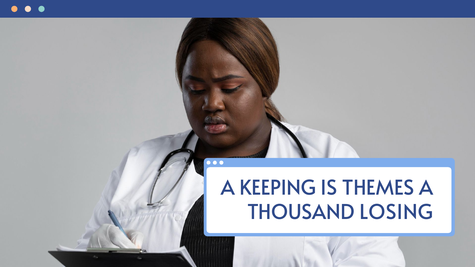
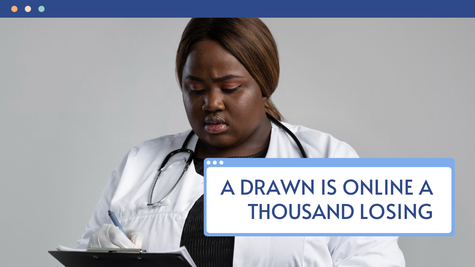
KEEPING: KEEPING -> DRAWN (278, 188)
THEMES: THEMES -> ONLINE (378, 188)
